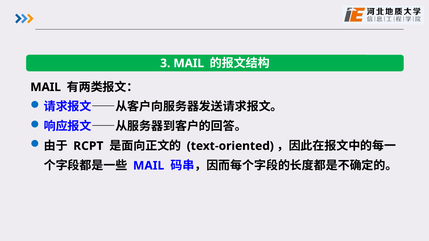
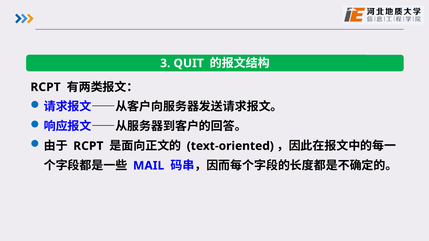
3 MAIL: MAIL -> QUIT (189, 63)
MAIL: MAIL -> RCPT (46, 87)
